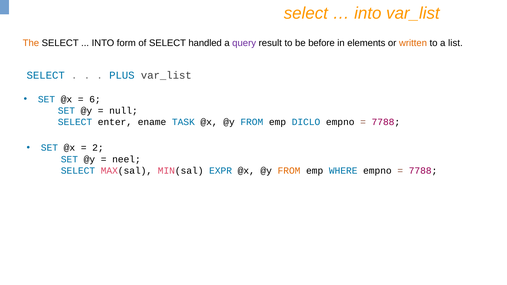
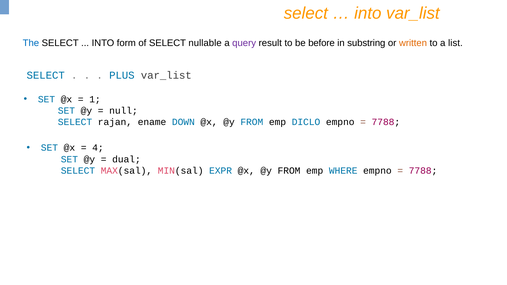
The colour: orange -> blue (31, 43)
handled: handled -> nullable (205, 43)
elements: elements -> substring (366, 43)
6: 6 -> 1 (95, 99)
enter: enter -> rajan (115, 122)
TASK: TASK -> DOWN (183, 122)
2: 2 -> 4 (98, 148)
neel: neel -> dual (126, 159)
FROM colour: orange -> black (289, 171)
